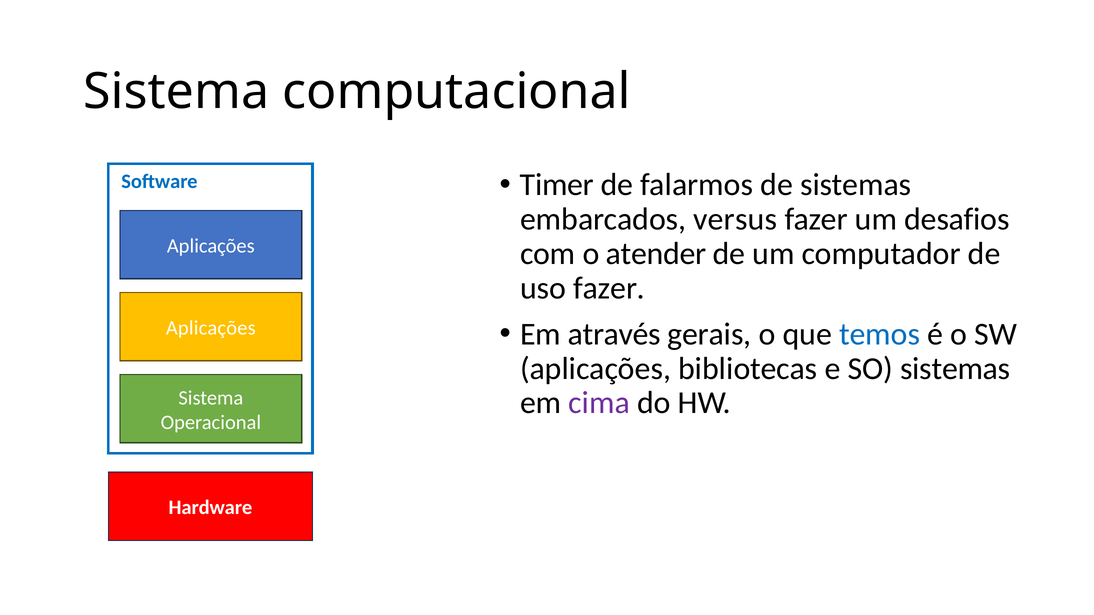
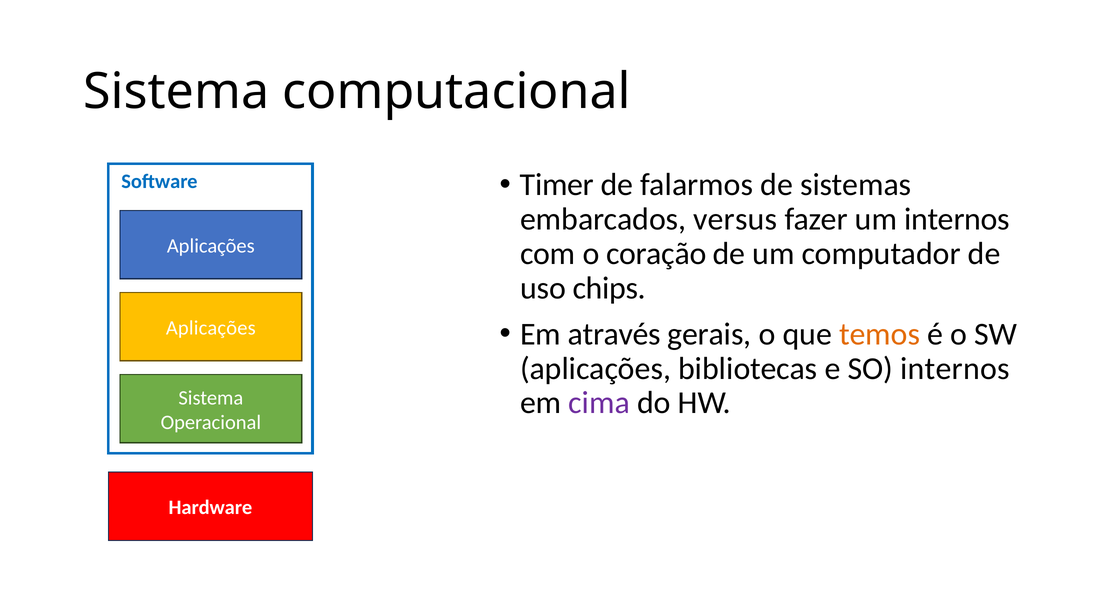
um desafios: desafios -> internos (957, 219)
atender: atender -> coração (656, 254)
uso fazer: fazer -> chips (609, 288)
temos colour: blue -> orange (880, 334)
SO sistemas: sistemas -> internos (955, 369)
